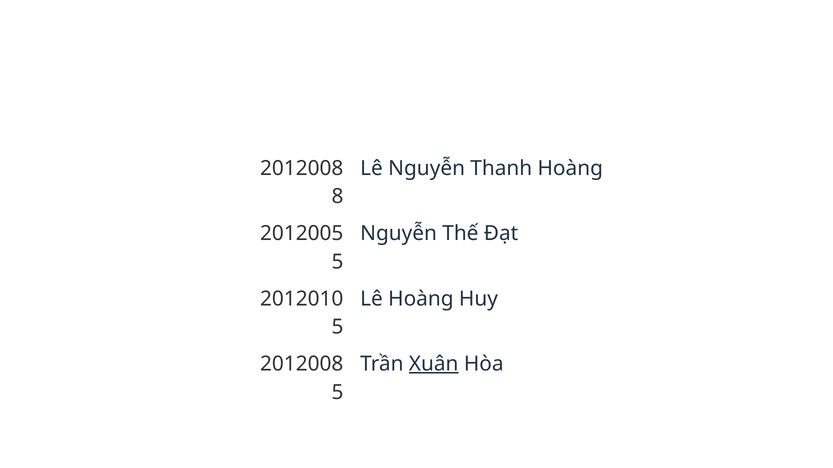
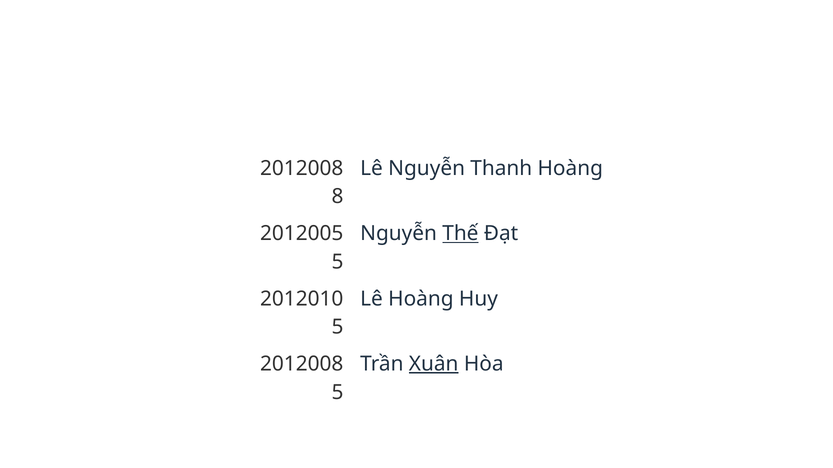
Thế underline: none -> present (460, 234)
